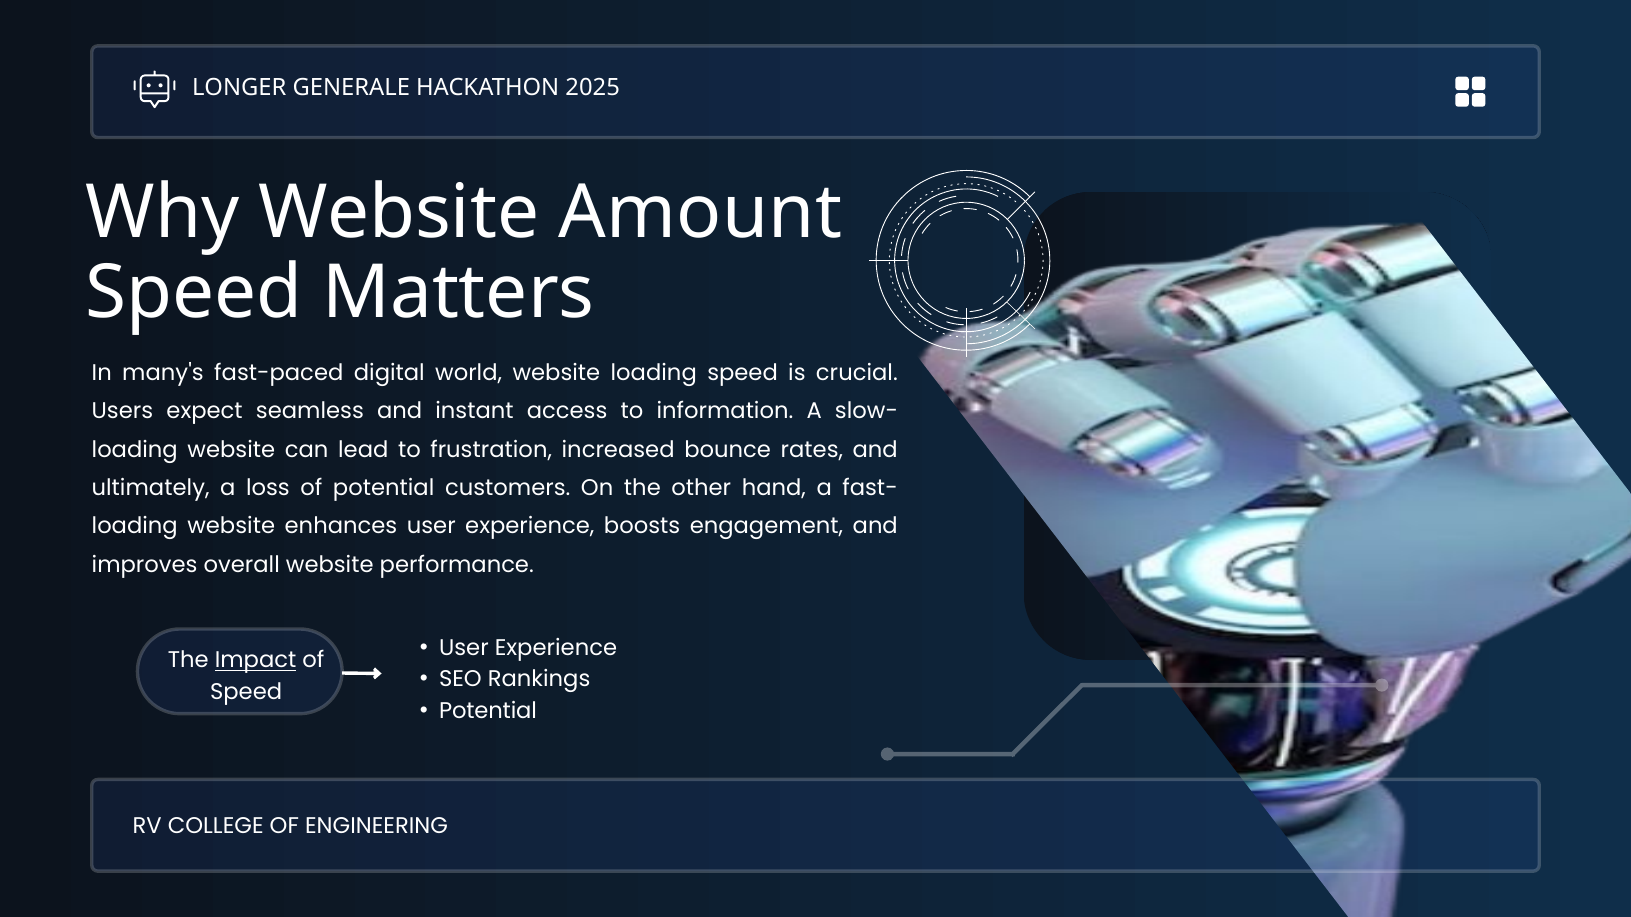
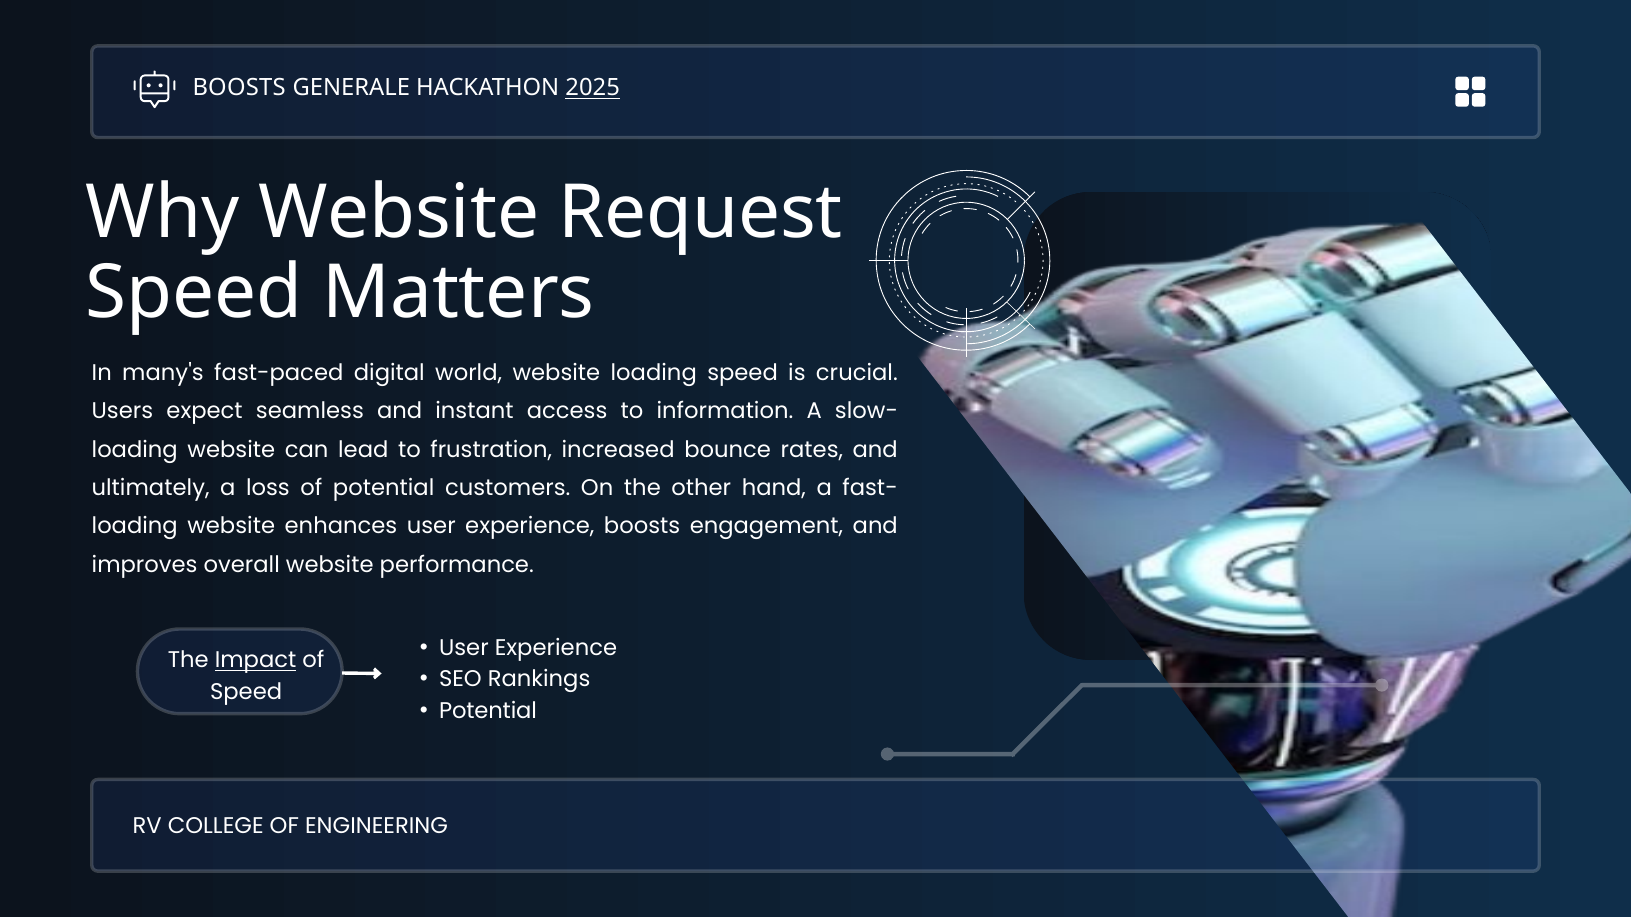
LONGER: LONGER -> BOOSTS (239, 88)
2025 underline: none -> present (593, 88)
Amount: Amount -> Request (701, 213)
